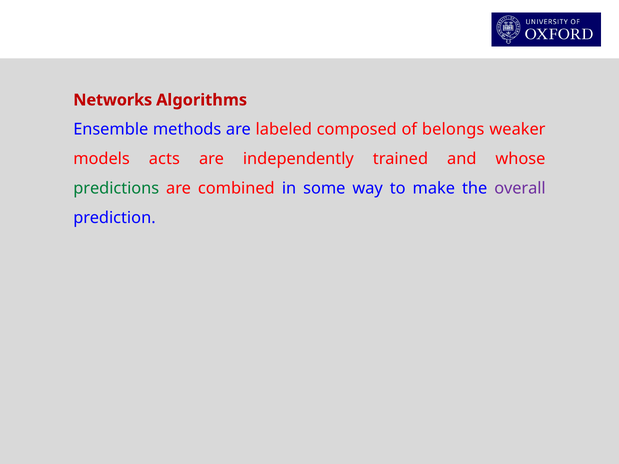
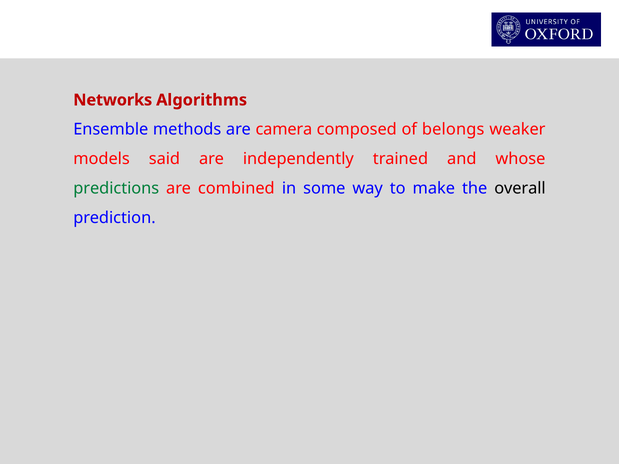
labeled: labeled -> camera (284, 130)
acts: acts -> said (164, 159)
overall colour: purple -> black (520, 189)
